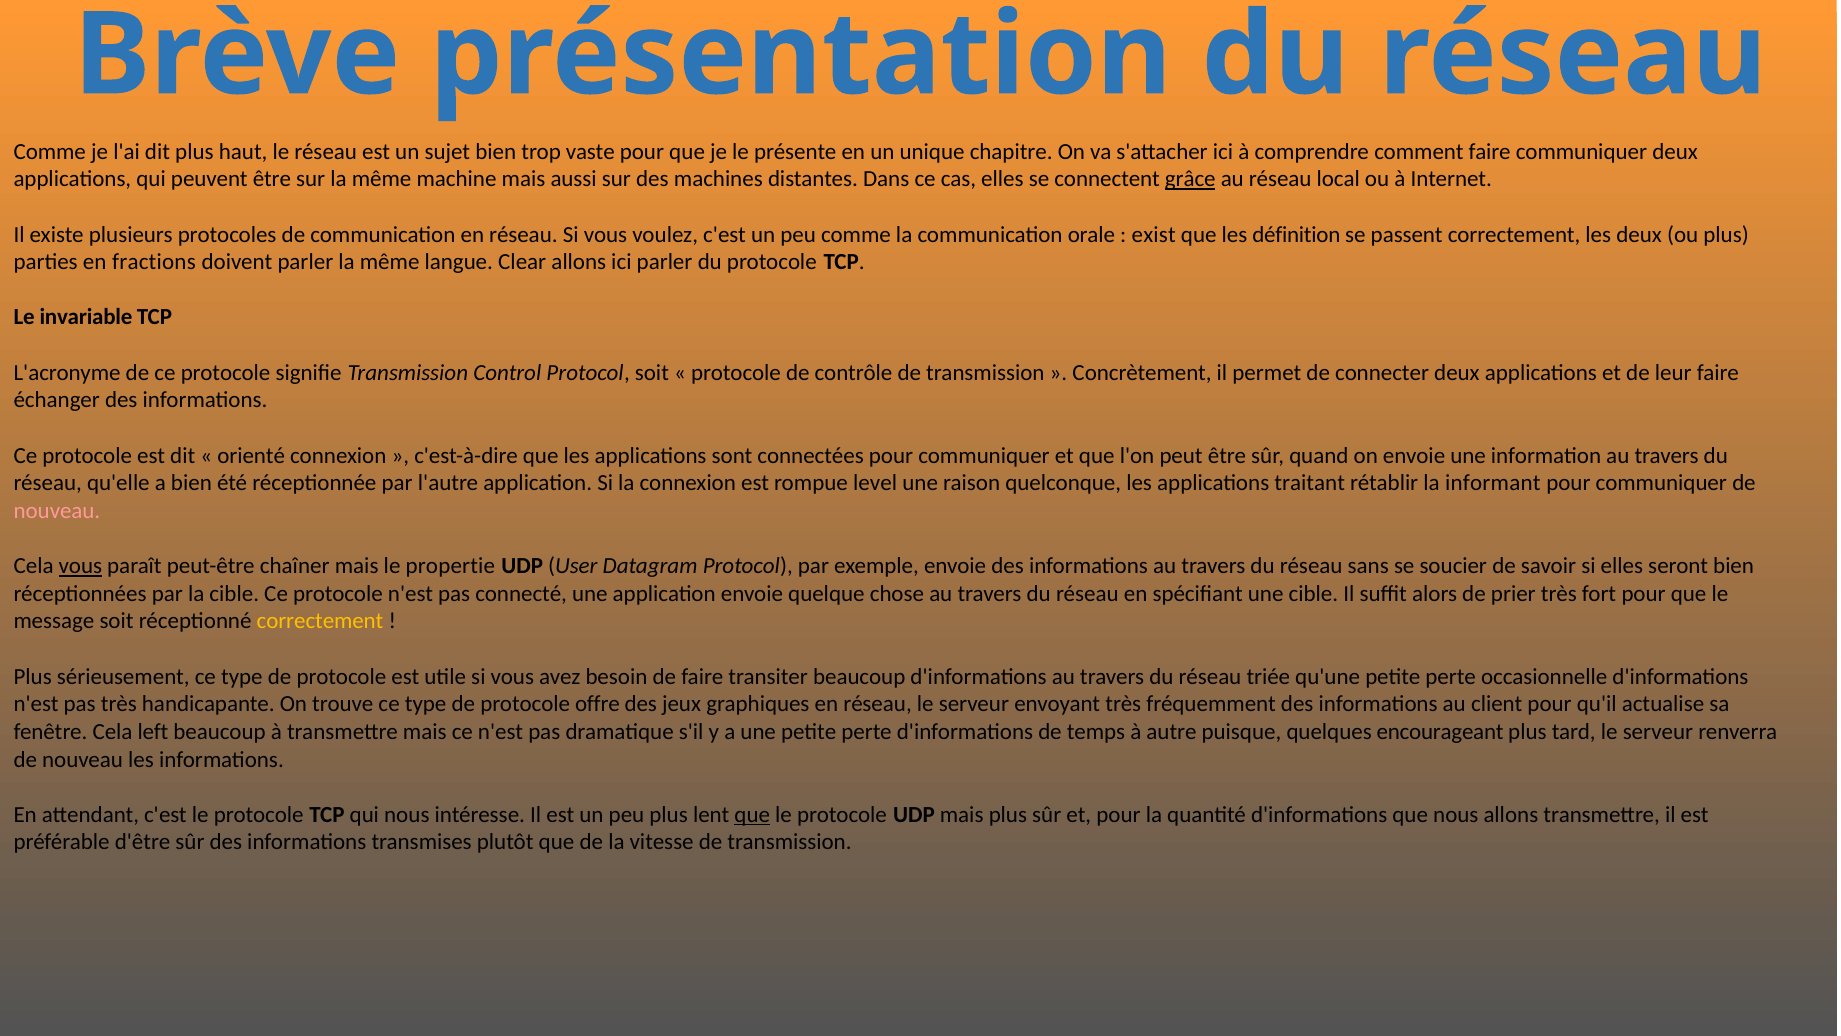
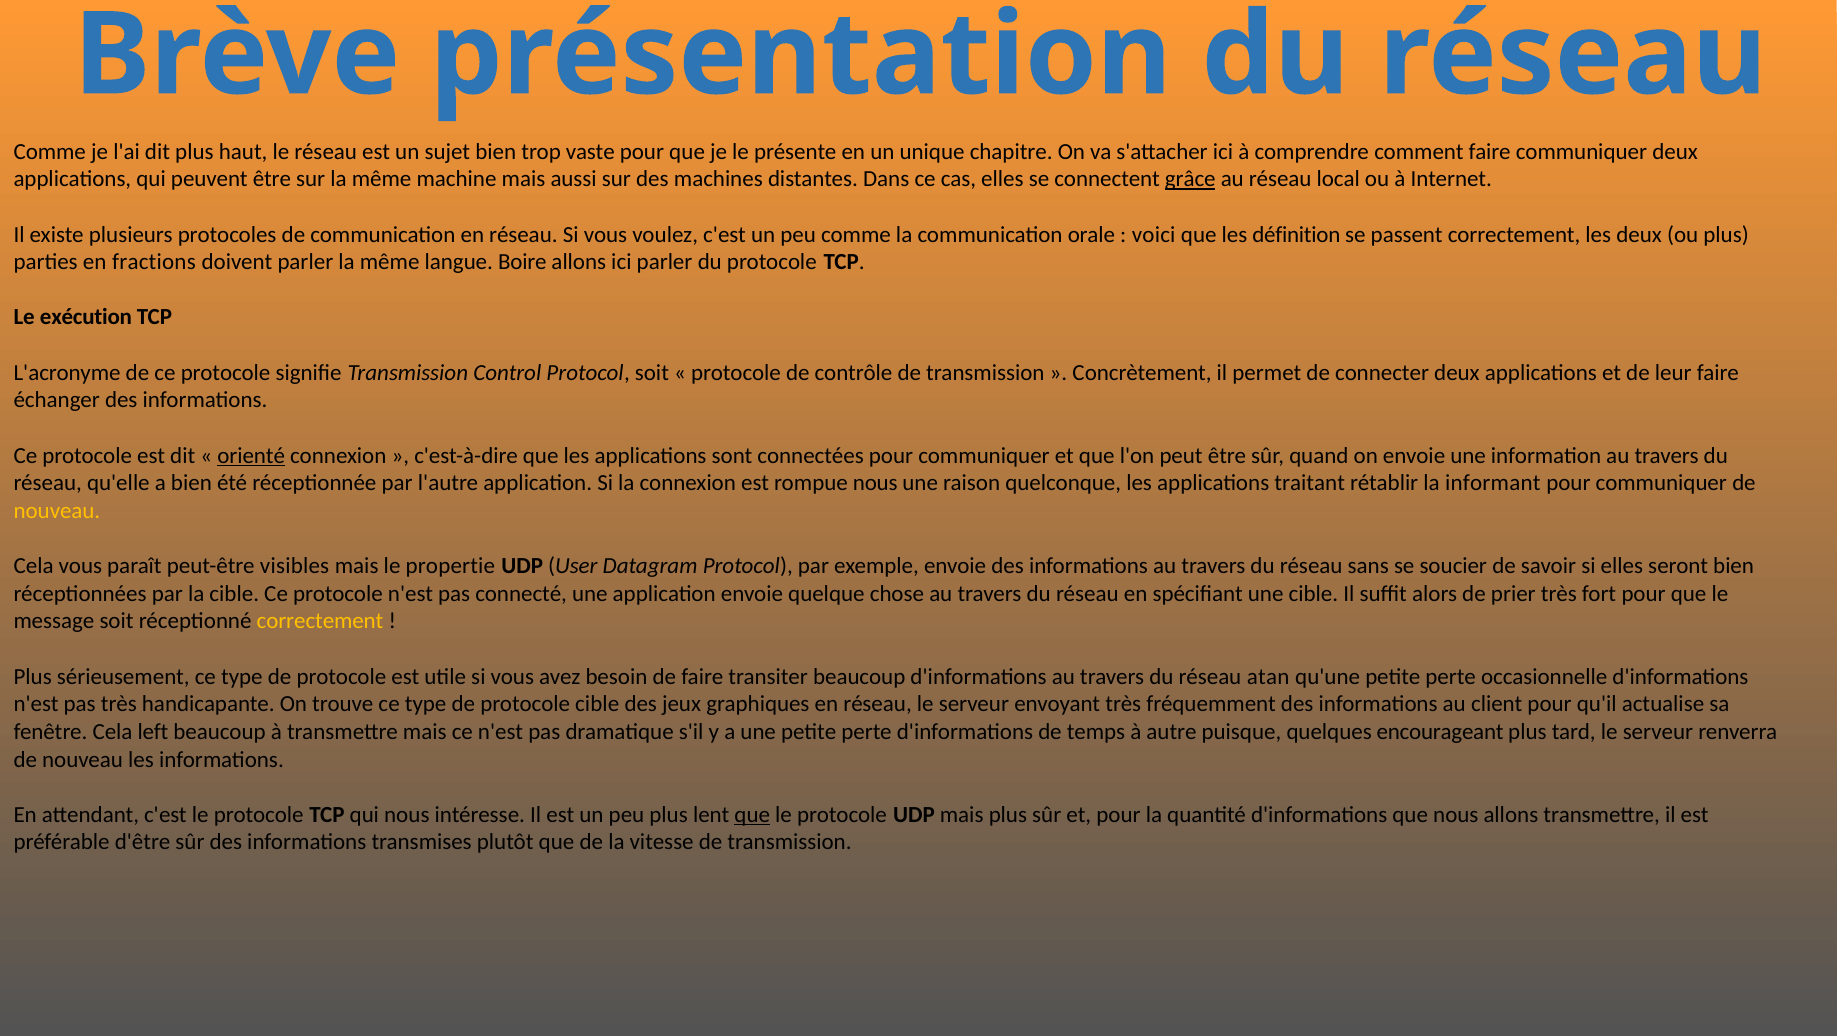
exist: exist -> voici (1154, 234)
Clear: Clear -> Boire (522, 262)
invariable: invariable -> exécution (86, 317)
orienté underline: none -> present (251, 455)
rompue level: level -> nous (875, 483)
nouveau colour: pink -> yellow (57, 511)
vous underline: present -> none (80, 566)
chaîner: chaîner -> visibles (295, 566)
triée: triée -> atan (1268, 676)
protocole offre: offre -> cible (597, 704)
